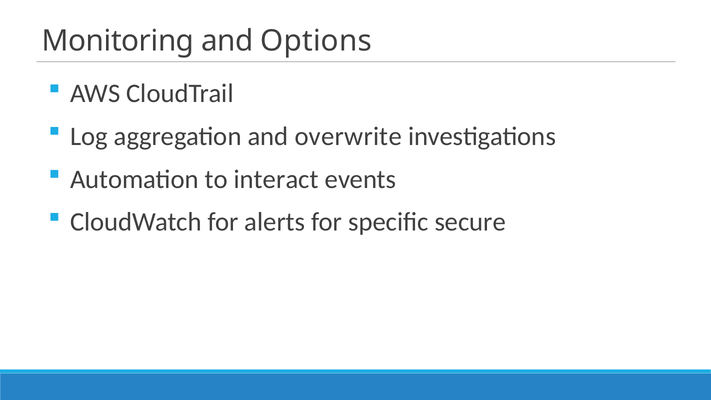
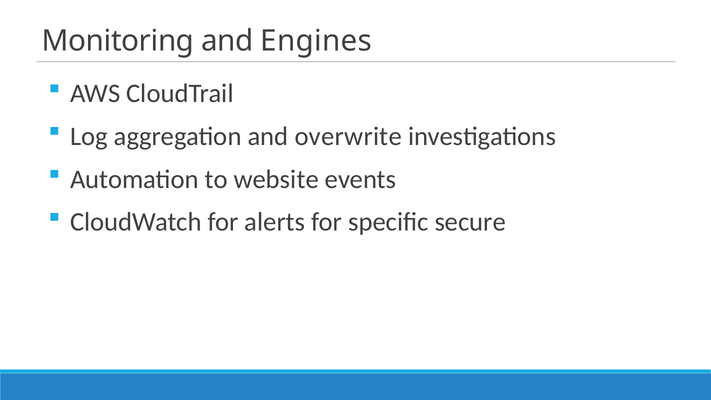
Options: Options -> Engines (316, 41)
interact: interact -> website (276, 179)
